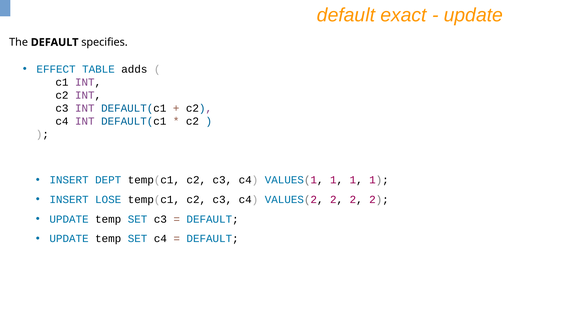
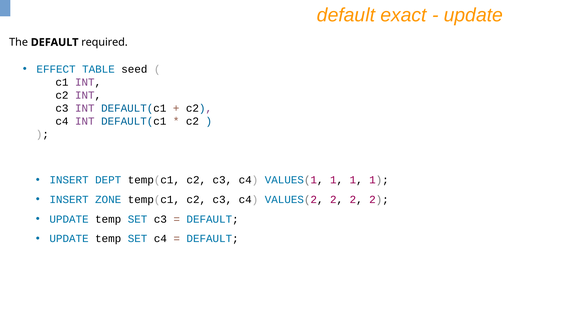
specifies: specifies -> required (105, 42)
adds: adds -> seed (134, 69)
LOSE: LOSE -> ZONE (108, 200)
